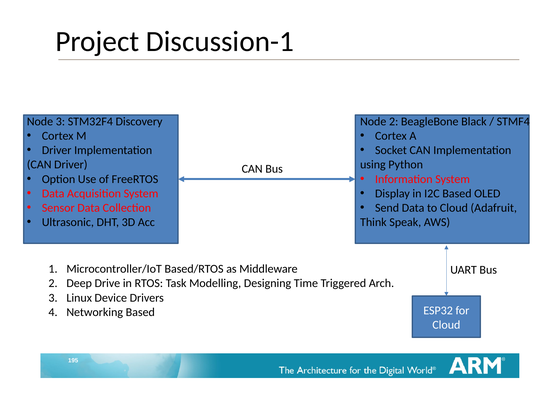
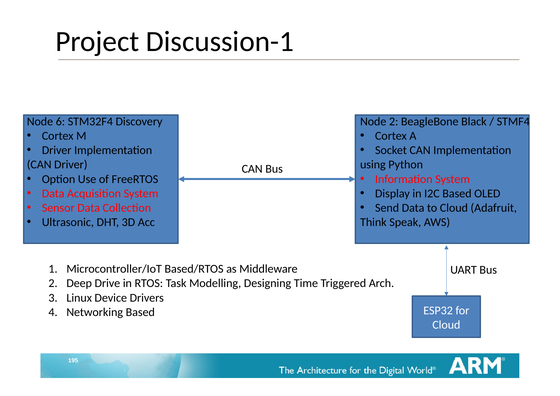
Node 3: 3 -> 6 (60, 121)
